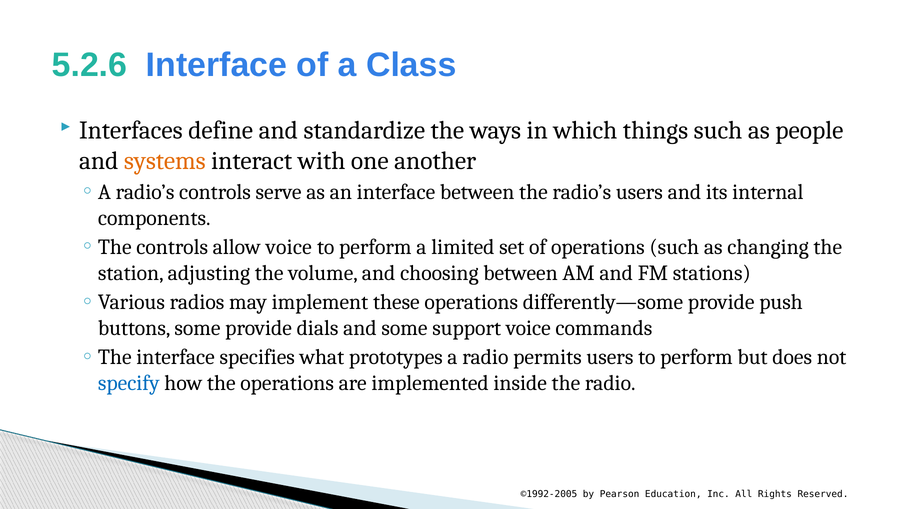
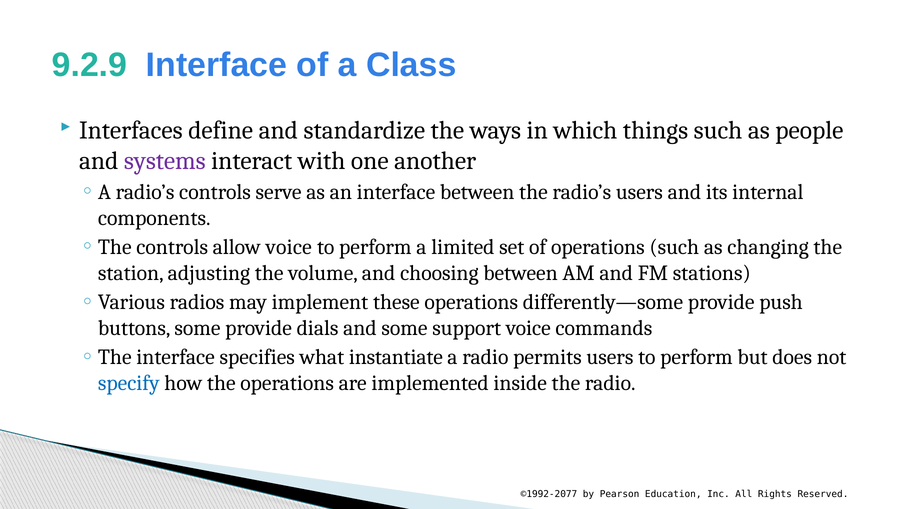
5.2.6: 5.2.6 -> 9.2.9 (90, 65)
systems colour: orange -> purple (165, 161)
prototypes: prototypes -> instantiate (396, 357)
©1992-2005: ©1992-2005 -> ©1992-2077 (549, 494)
